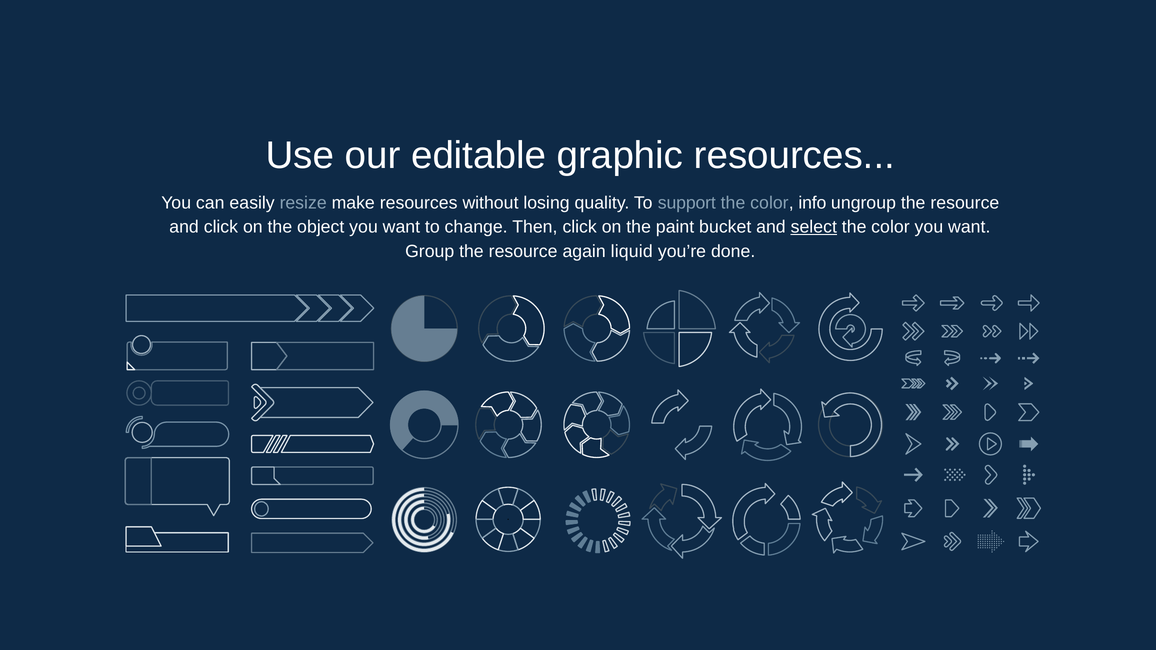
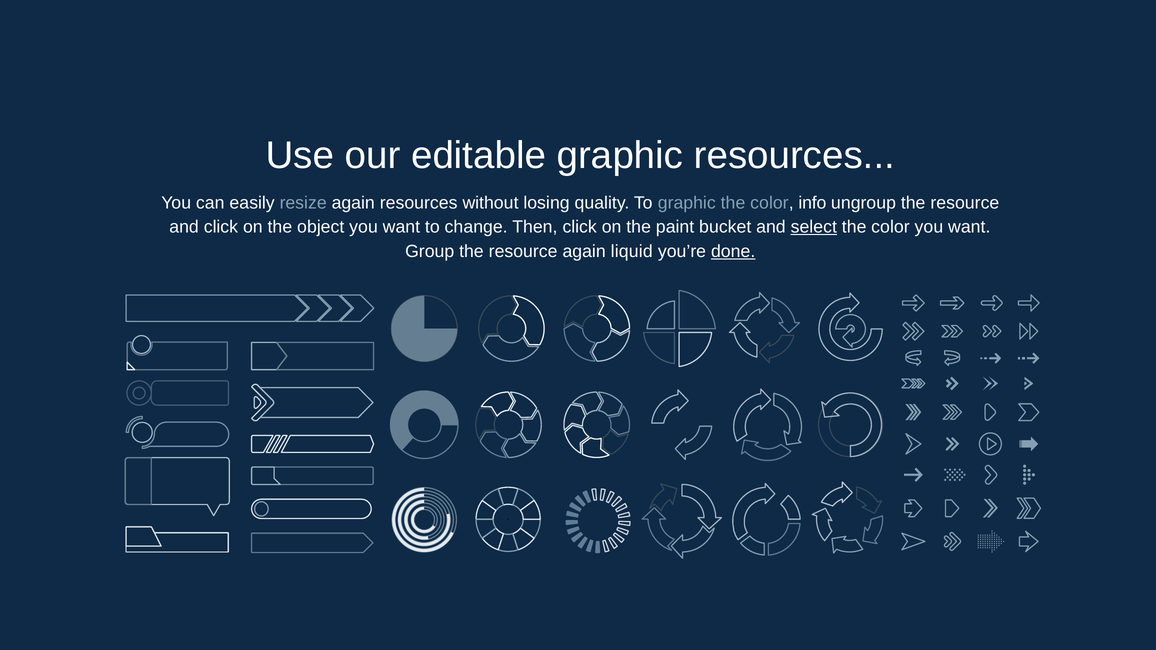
resize make: make -> again (353, 203)
To support: support -> graphic (687, 203)
done underline: none -> present (733, 252)
